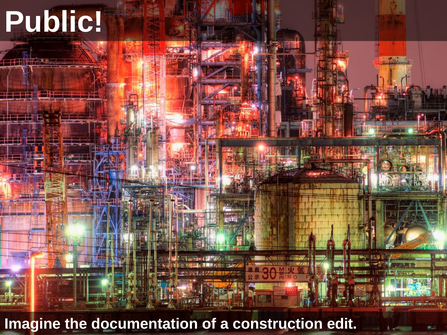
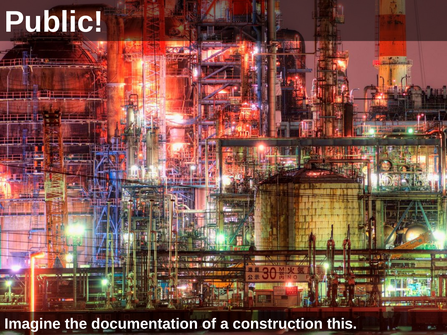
edit: edit -> this (342, 324)
